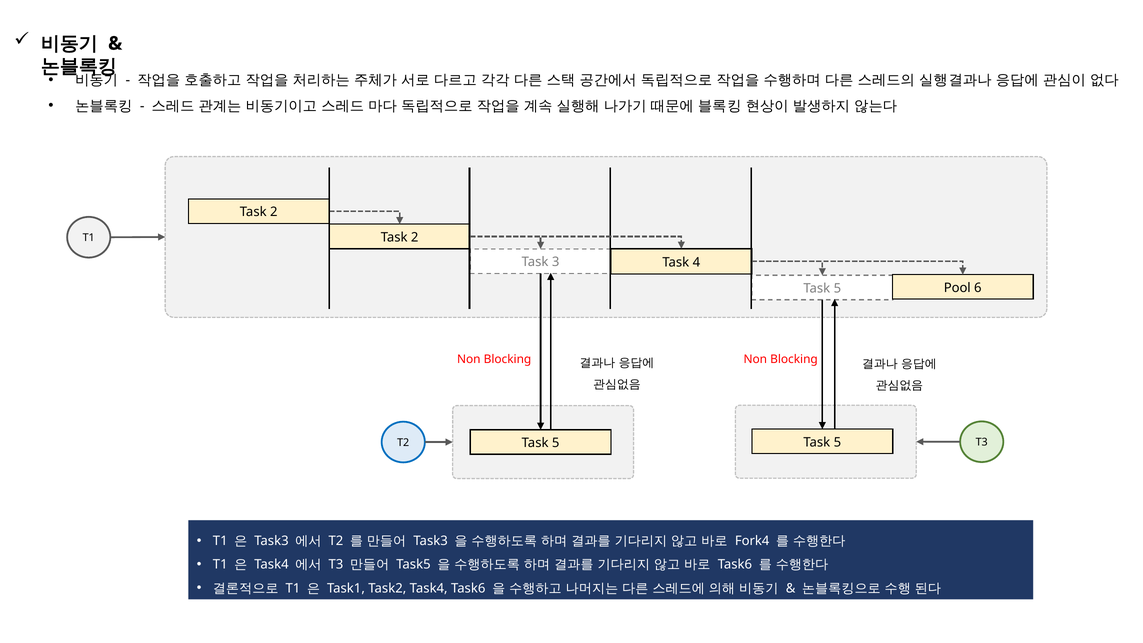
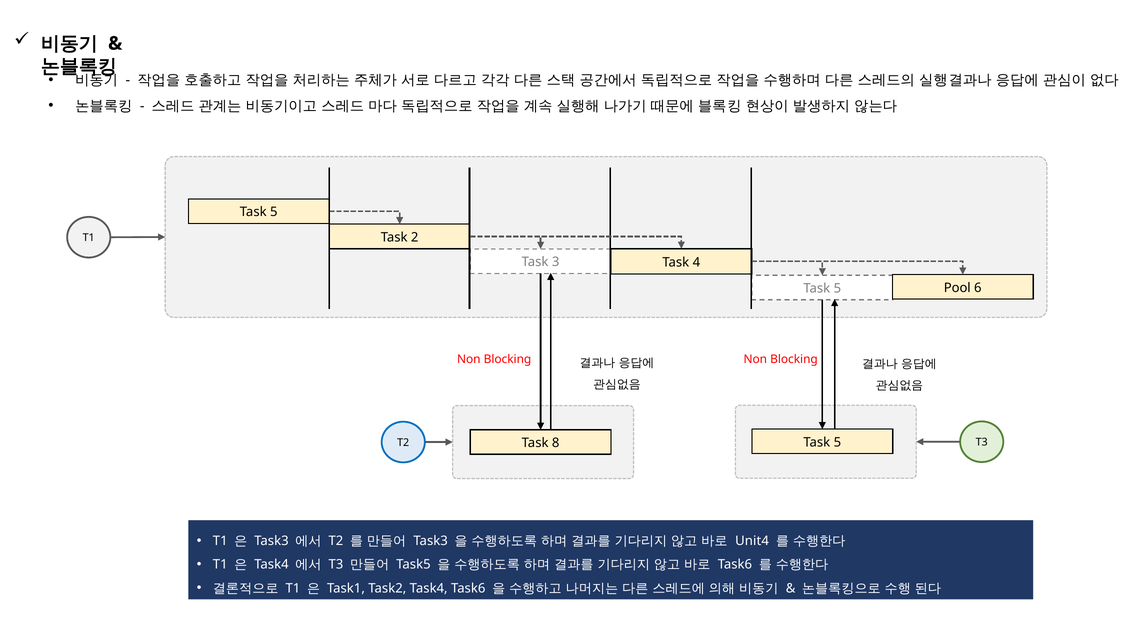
2: 2 -> 5 (274, 212)
5: 5 -> 8 (556, 443)
Fork4: Fork4 -> Unit4 (752, 541)
